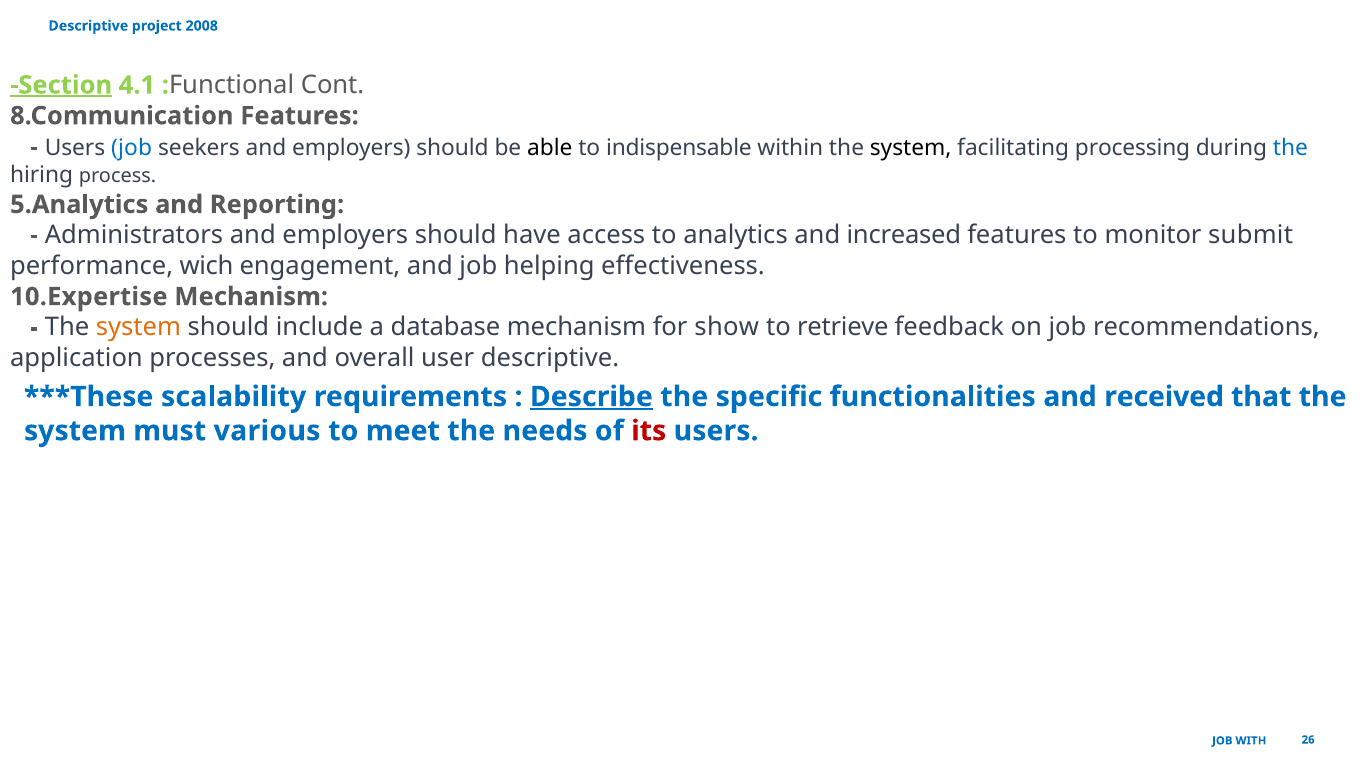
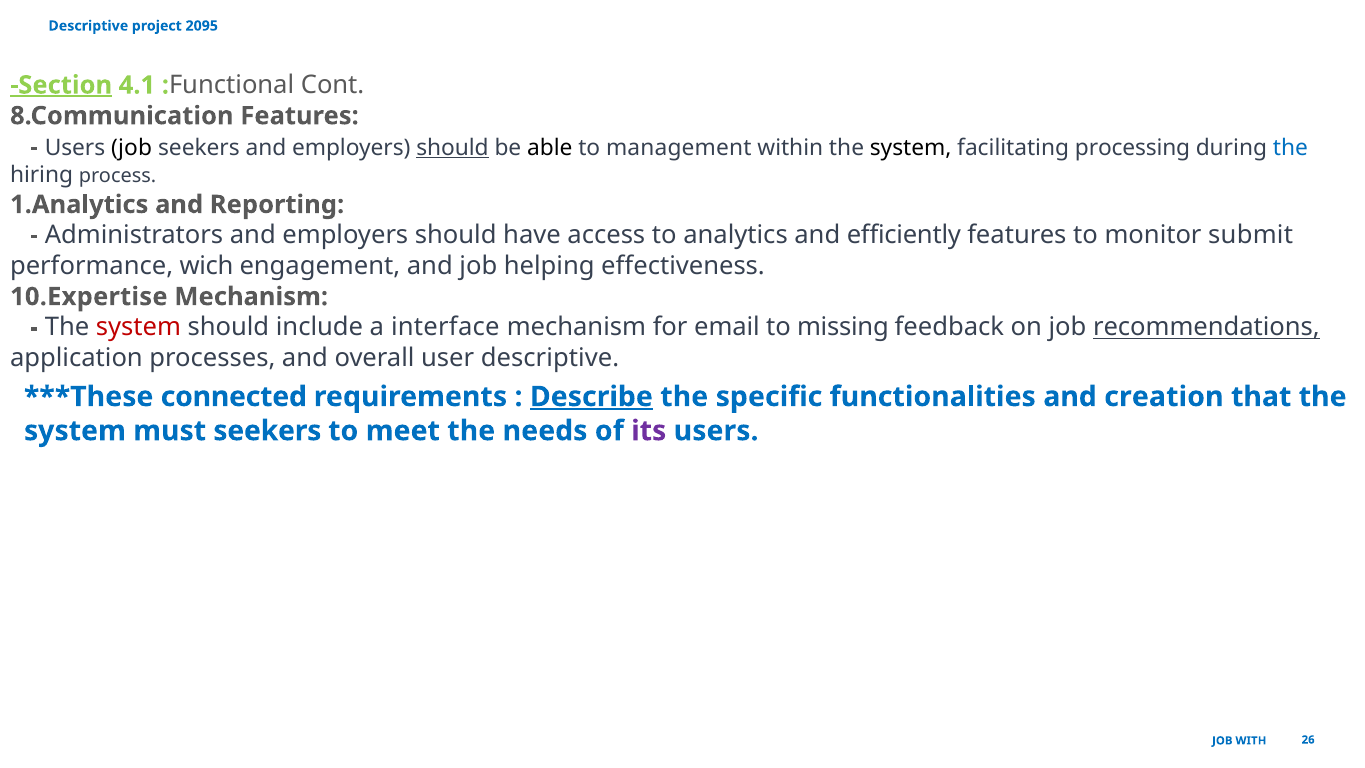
2008: 2008 -> 2095 (202, 26)
job colour: blue -> black (132, 147)
should underline: none -> present (452, 147)
indispensable: indispensable -> management (679, 147)
5.Analytics: 5.Analytics -> 1.Analytics (79, 205)
increased: increased -> efficiently (904, 235)
system colour: orange -> red (138, 327)
database: database -> interface (445, 327)
show: show -> email (727, 327)
retrieve: retrieve -> missing (843, 327)
recommendations underline: none -> present (1206, 327)
scalability: scalability -> connected (234, 397)
received: received -> creation (1164, 397)
must various: various -> seekers (267, 431)
its colour: red -> purple (649, 431)
